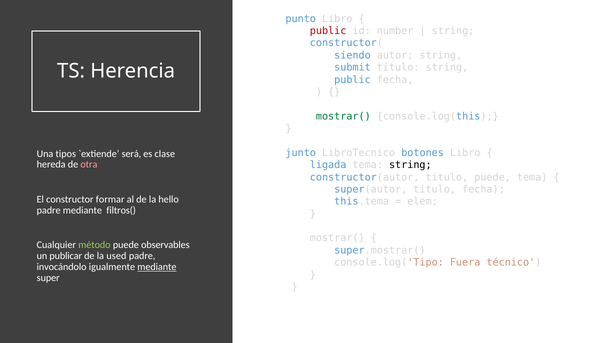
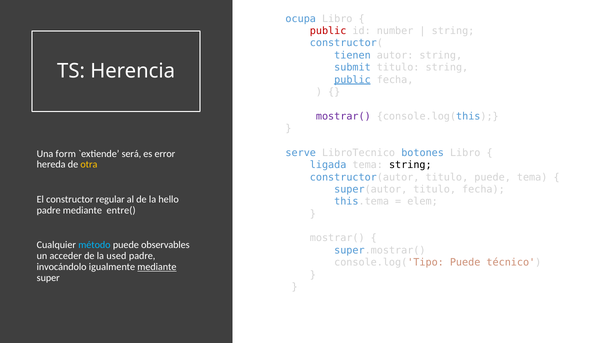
punto: punto -> ocupa (301, 19)
siendo: siendo -> tienen (352, 55)
public underline: none -> present (352, 80)
mostrar( colour: green -> purple (343, 116)
junto: junto -> serve (301, 153)
tipos: tipos -> form (66, 153)
clase: clase -> error (165, 153)
otra colour: pink -> yellow (89, 164)
formar: formar -> regular (110, 199)
filtros(: filtros( -> entre( (121, 210)
método colour: light green -> light blue (94, 245)
publicar: publicar -> acceder (66, 256)
console.log('Tipo Fuera: Fuera -> Puede (465, 262)
